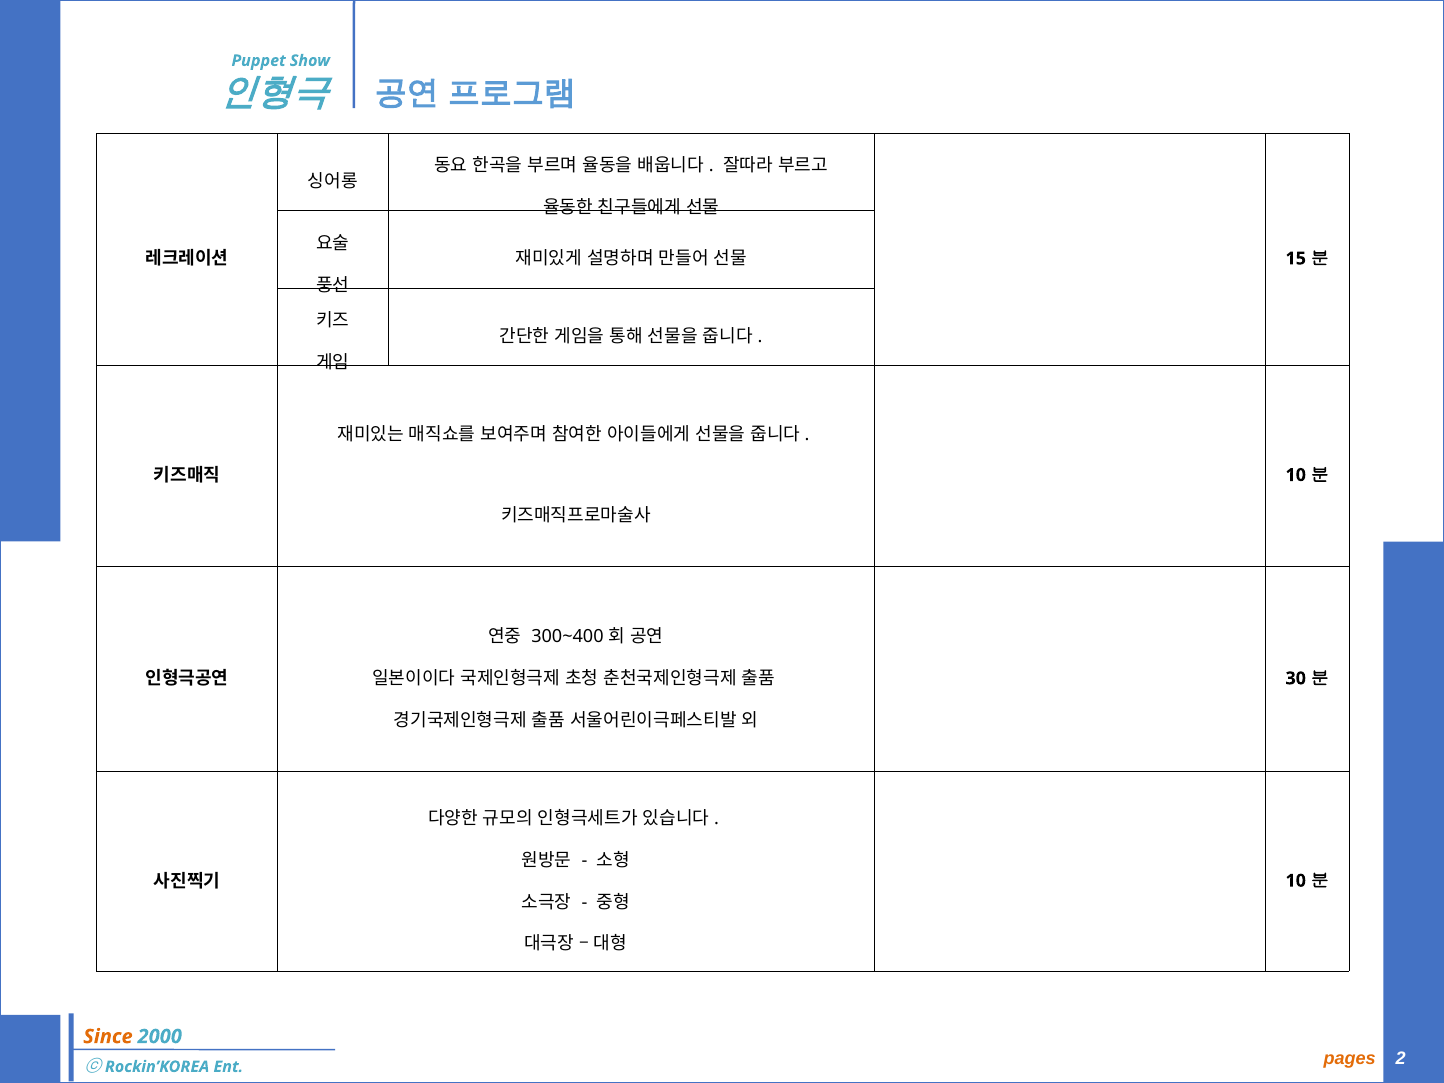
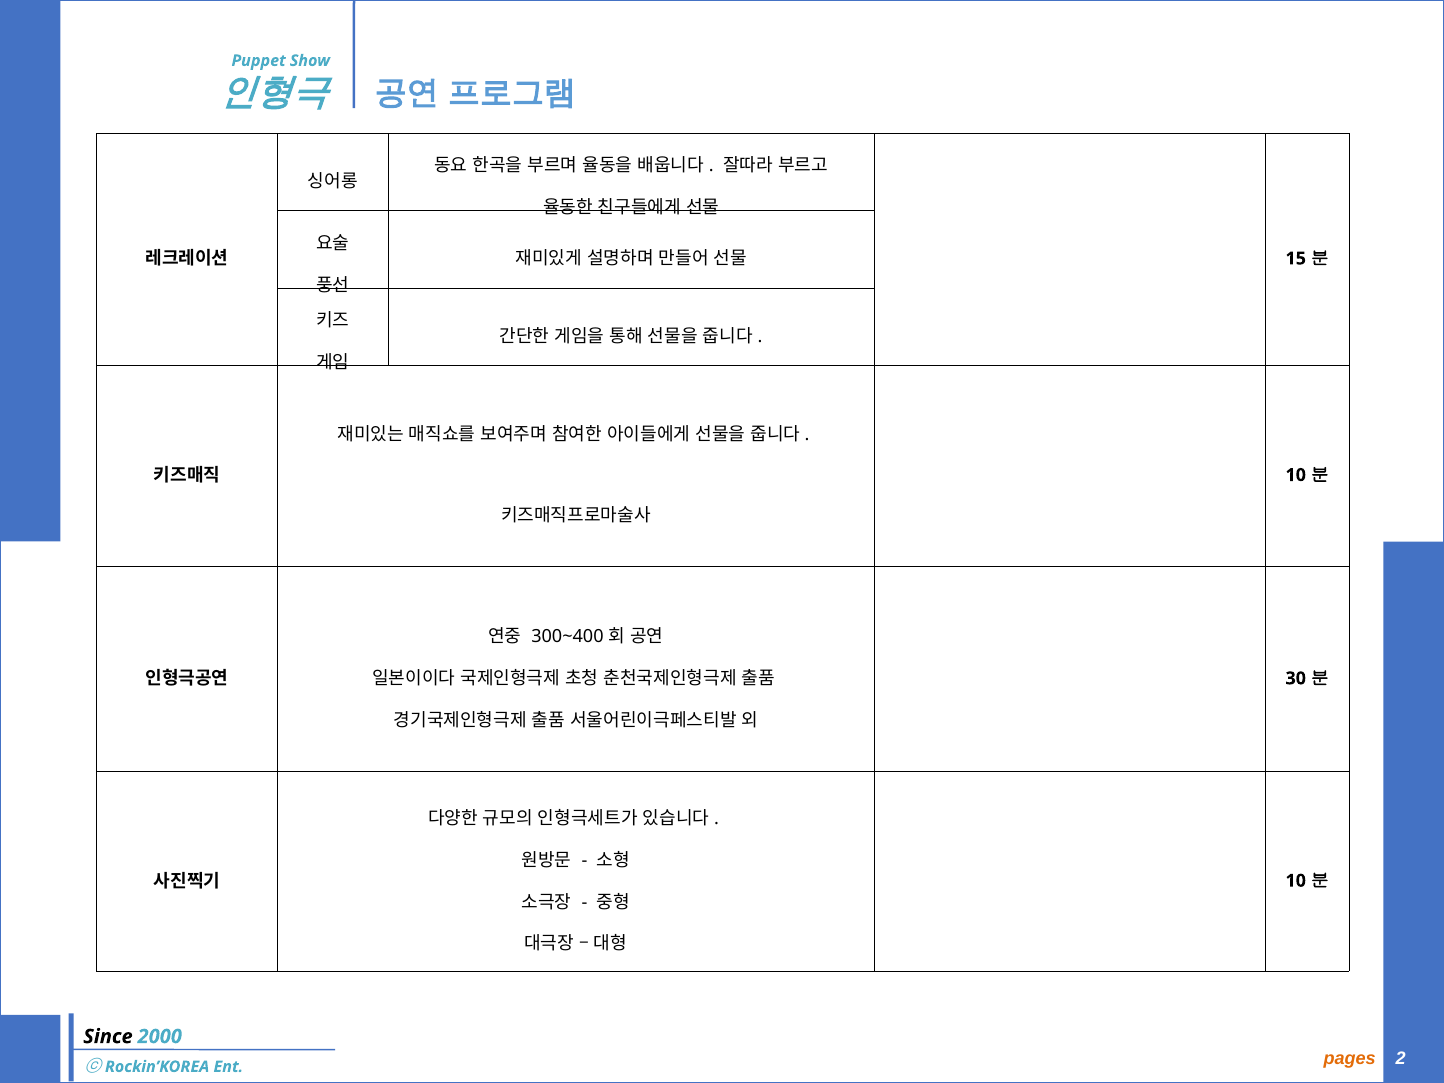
Since colour: orange -> black (108, 1037)
